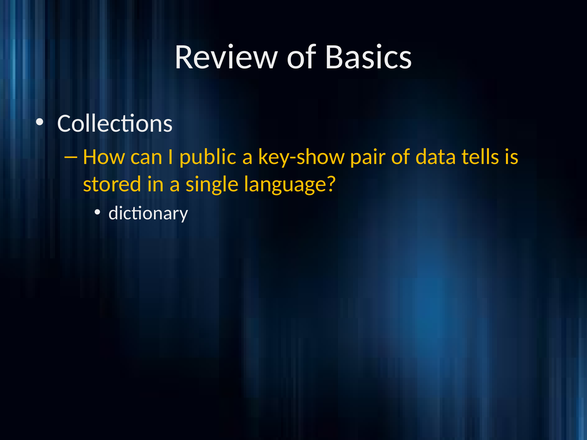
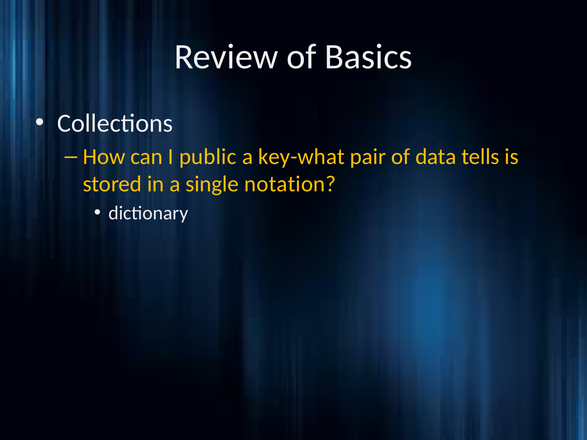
key-show: key-show -> key-what (301, 157)
language: language -> notation (290, 184)
